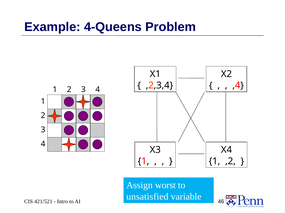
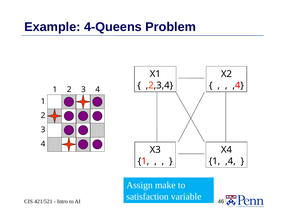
1 ,2: ,2 -> ,4 (230, 162)
worst: worst -> make (165, 186)
unsatisfied: unsatisfied -> satisfaction (147, 197)
